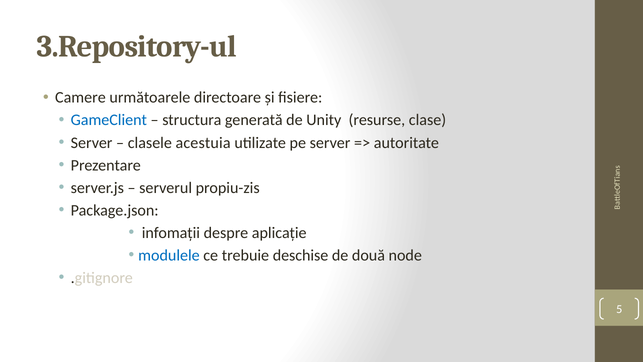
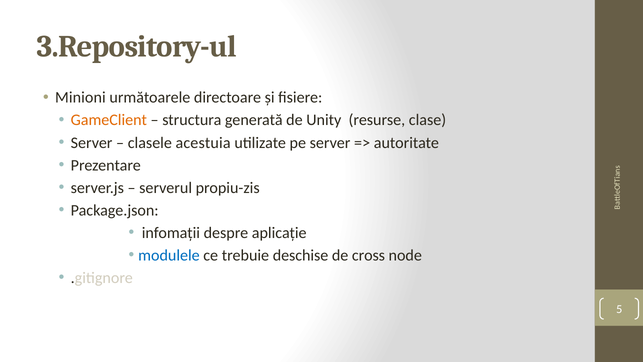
Camere: Camere -> Minioni (80, 98)
GameClient colour: blue -> orange (109, 120)
două: două -> cross (368, 255)
